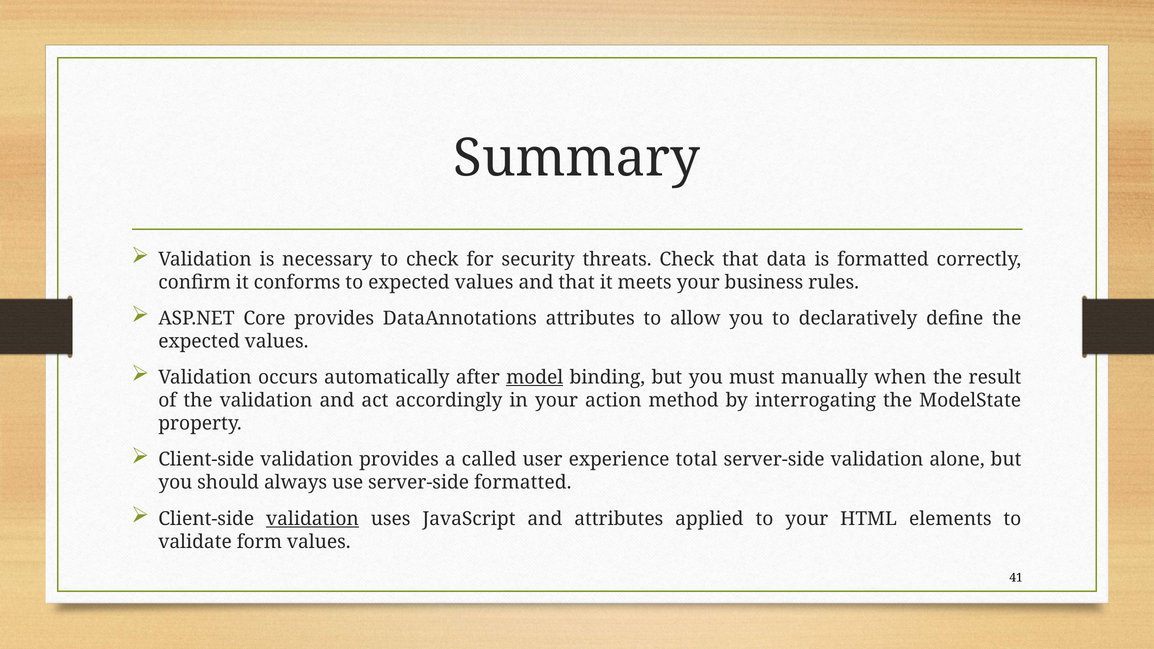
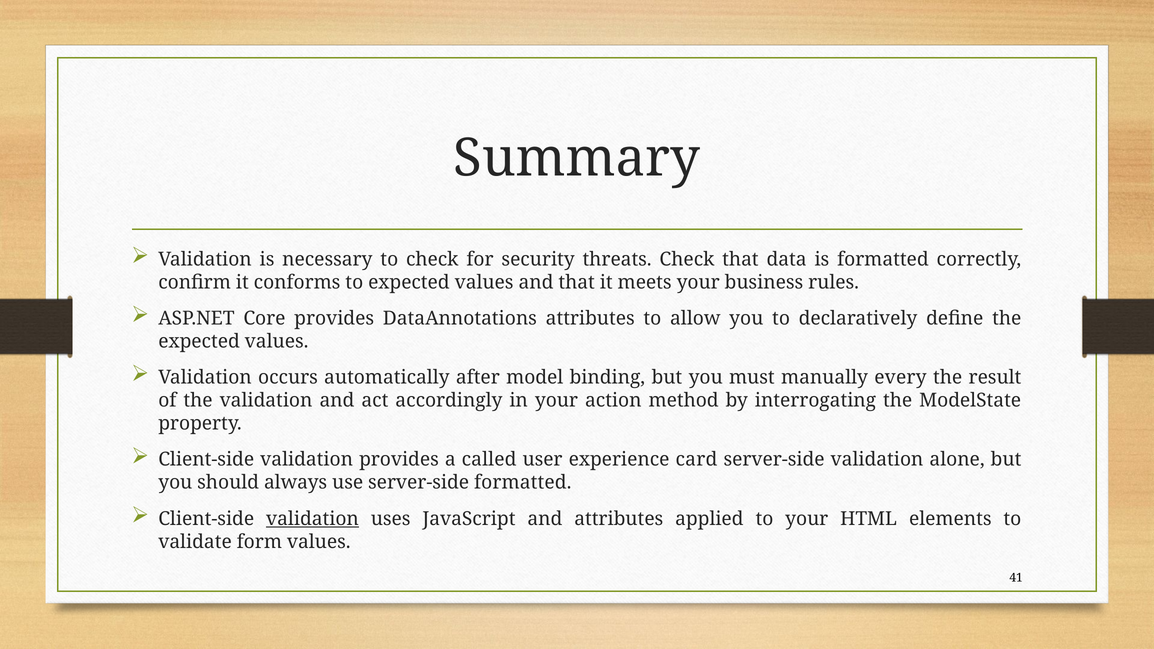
model underline: present -> none (535, 377)
when: when -> every (900, 377)
total: total -> card (696, 460)
